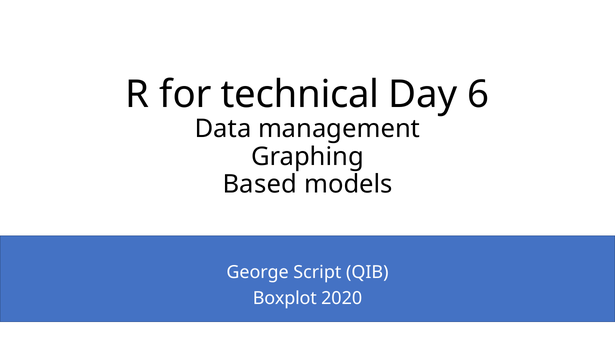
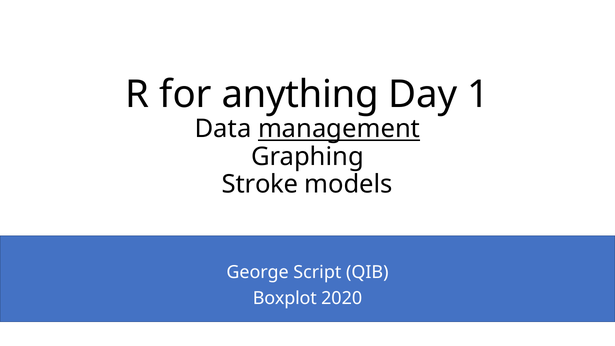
technical: technical -> anything (300, 94)
6: 6 -> 1 (478, 94)
management underline: none -> present (339, 129)
Based: Based -> Stroke (260, 184)
